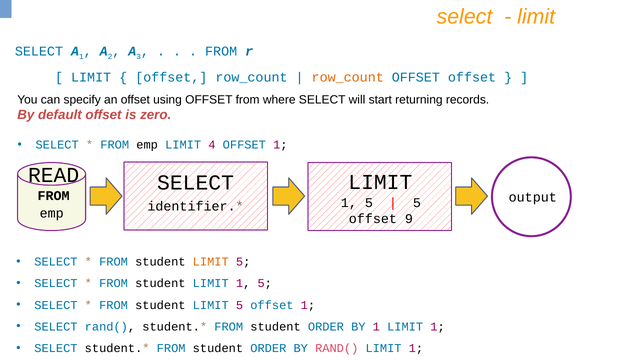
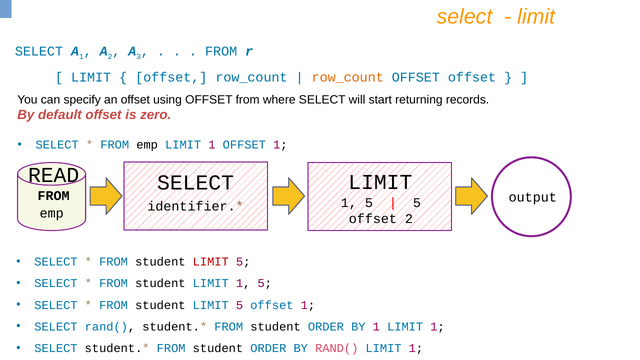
emp LIMIT 4: 4 -> 1 (212, 145)
offset 9: 9 -> 2 (409, 219)
LIMIT colour: orange -> red (211, 262)
